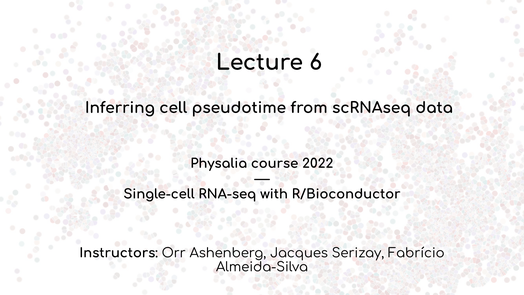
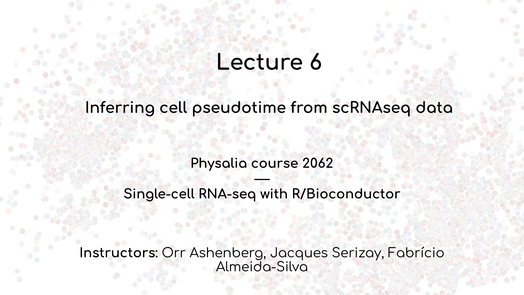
2022: 2022 -> 2062 (318, 163)
